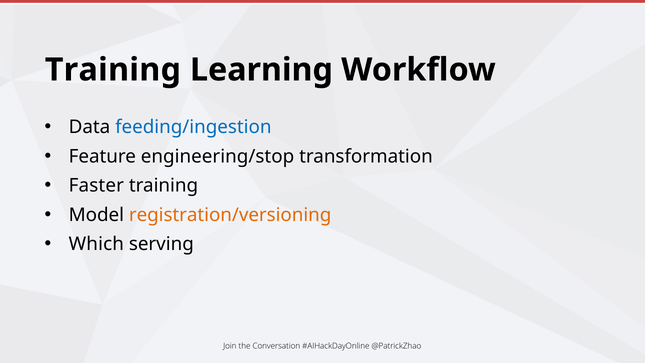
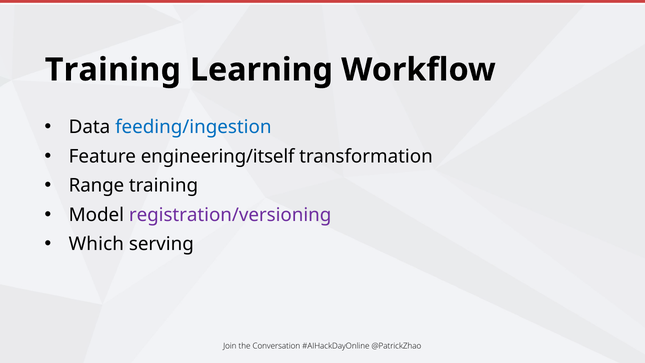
engineering/stop: engineering/stop -> engineering/itself (218, 156)
Faster: Faster -> Range (96, 186)
registration/versioning colour: orange -> purple (230, 215)
